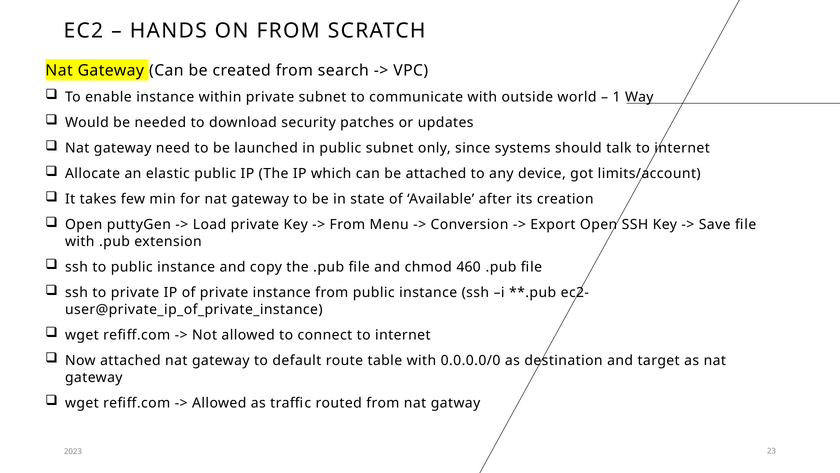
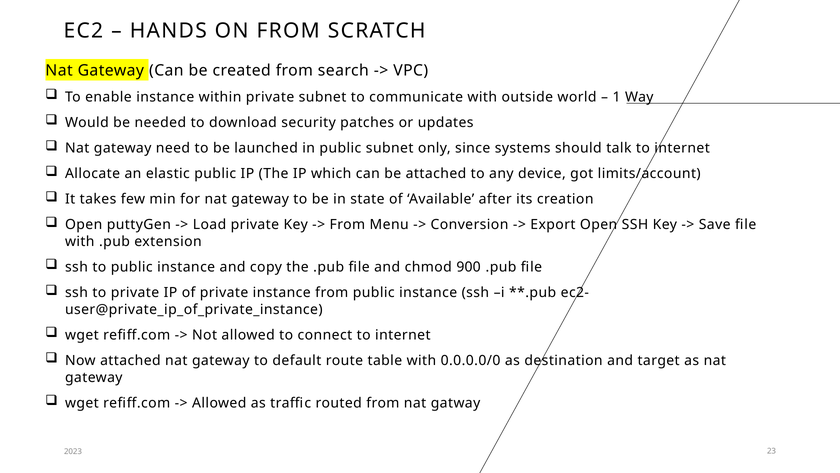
460: 460 -> 900 (469, 267)
